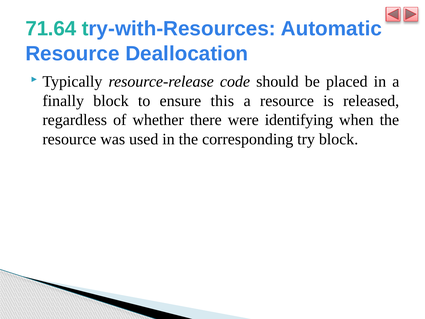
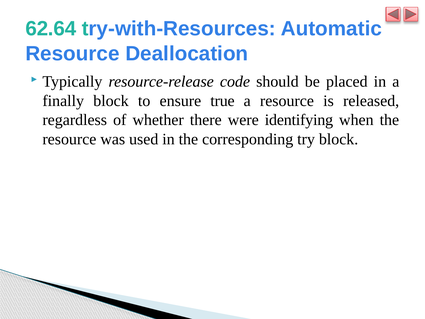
71.64: 71.64 -> 62.64 (51, 29)
this: this -> true (222, 101)
